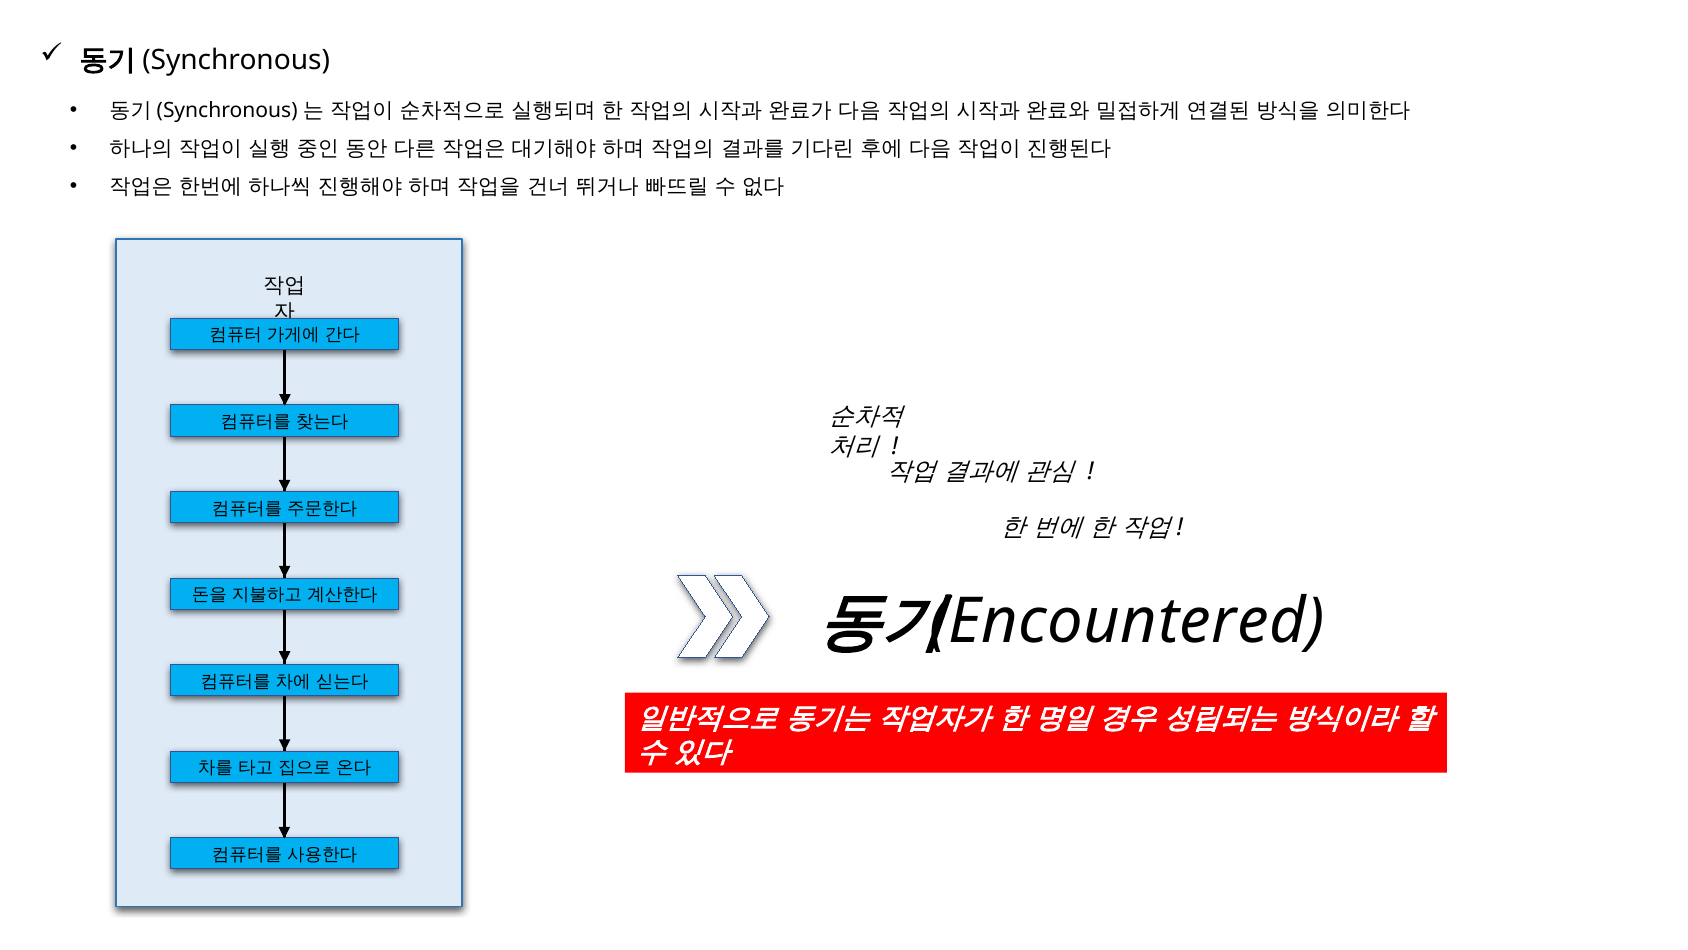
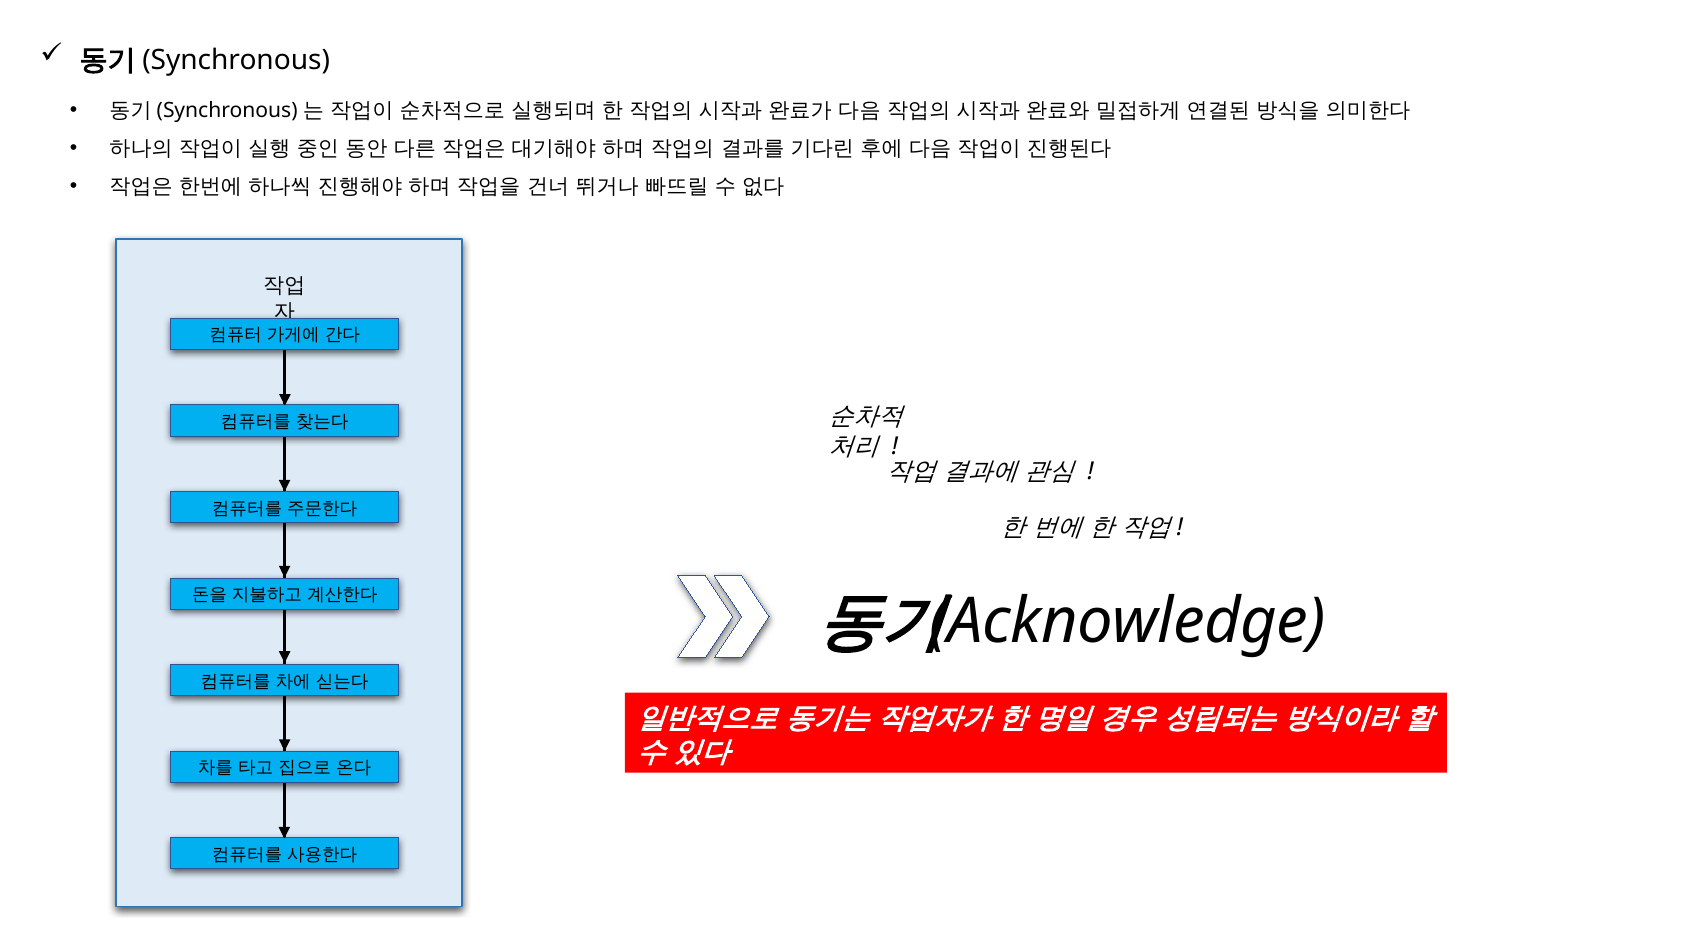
Encountered: Encountered -> Acknowledge (1128, 621)
